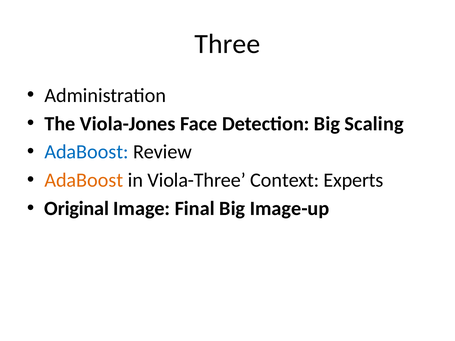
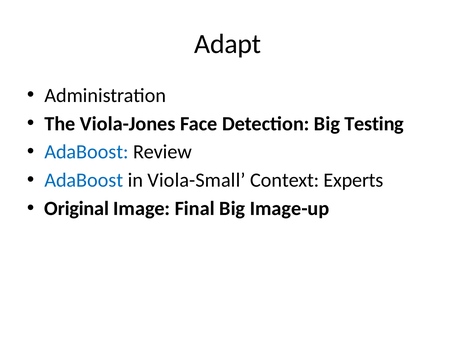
Three: Three -> Adapt (228, 44)
Scaling: Scaling -> Testing (374, 124)
AdaBoost colour: orange -> blue (84, 180)
Viola-Three: Viola-Three -> Viola-Small (197, 180)
